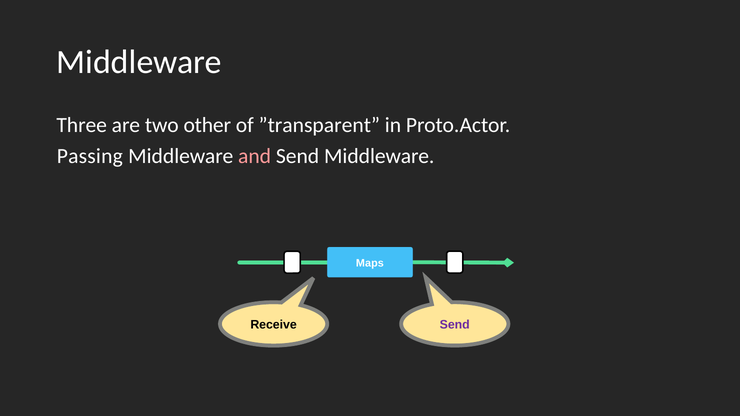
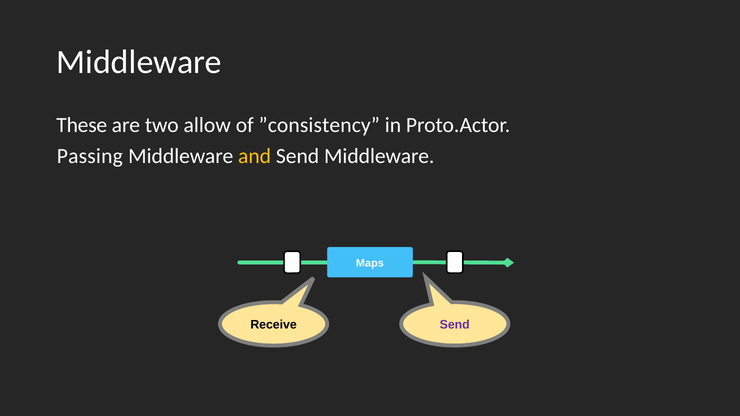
Three: Three -> These (82, 125)
other: other -> allow (207, 125)
”transparent: ”transparent -> ”consistency (319, 125)
and colour: pink -> yellow (255, 156)
